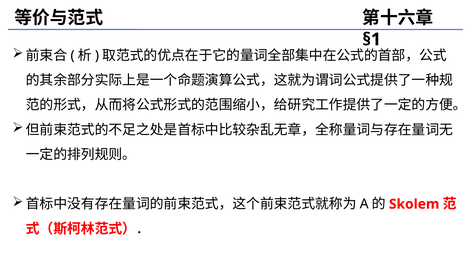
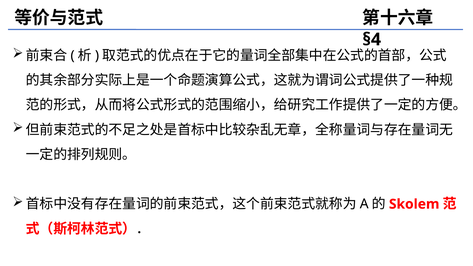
§1: §1 -> §4 (372, 39)
